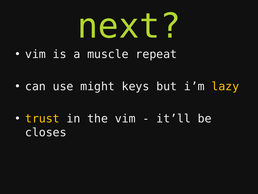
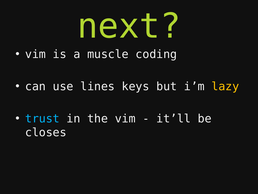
repeat: repeat -> coding (156, 54)
might: might -> lines (98, 86)
trust colour: yellow -> light blue (42, 118)
